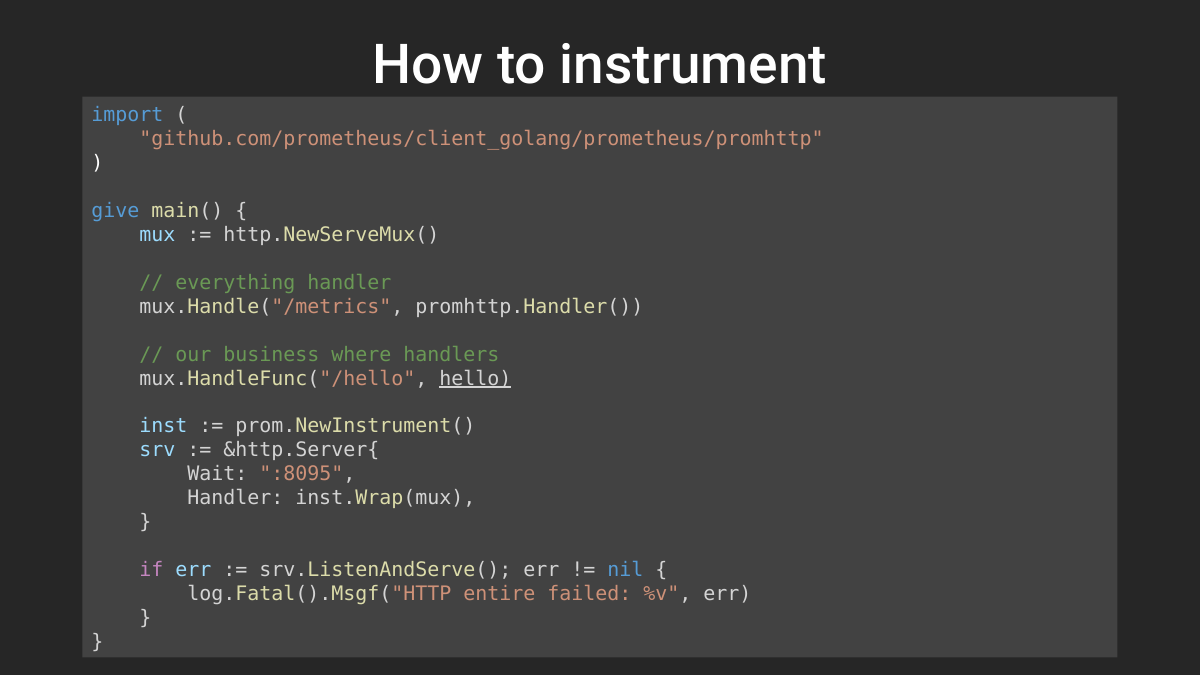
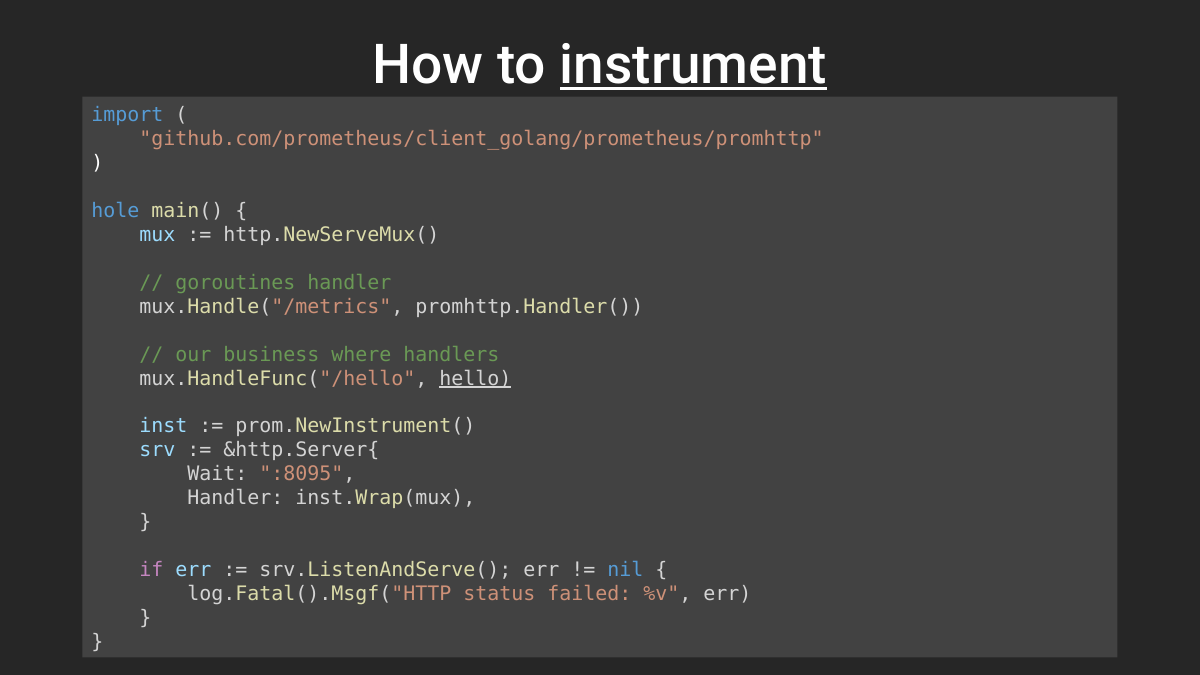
instrument underline: none -> present (693, 65)
give: give -> hole (115, 211)
everything: everything -> goroutines (235, 282)
entire: entire -> status (499, 594)
